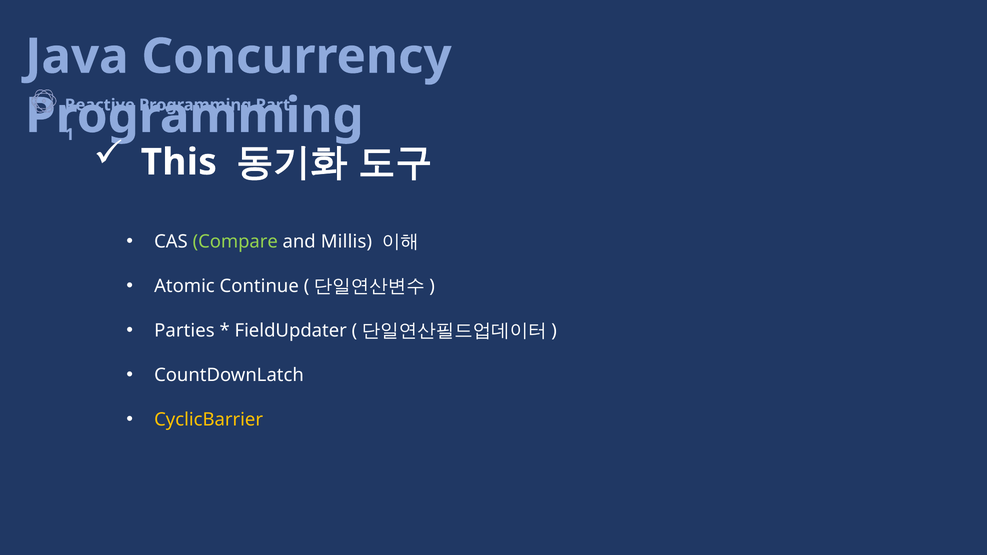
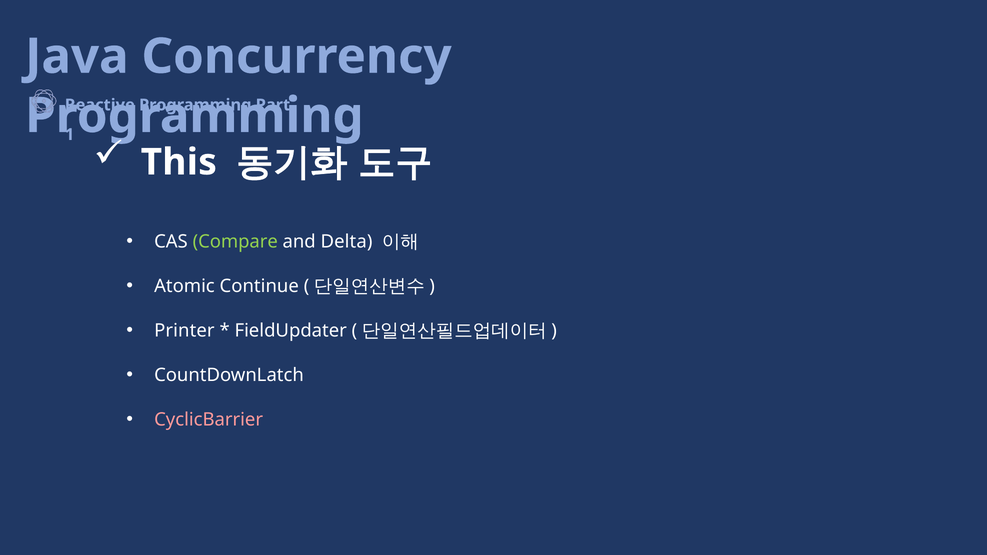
Millis: Millis -> Delta (346, 242)
Parties: Parties -> Printer (184, 331)
CyclicBarrier colour: yellow -> pink (209, 420)
